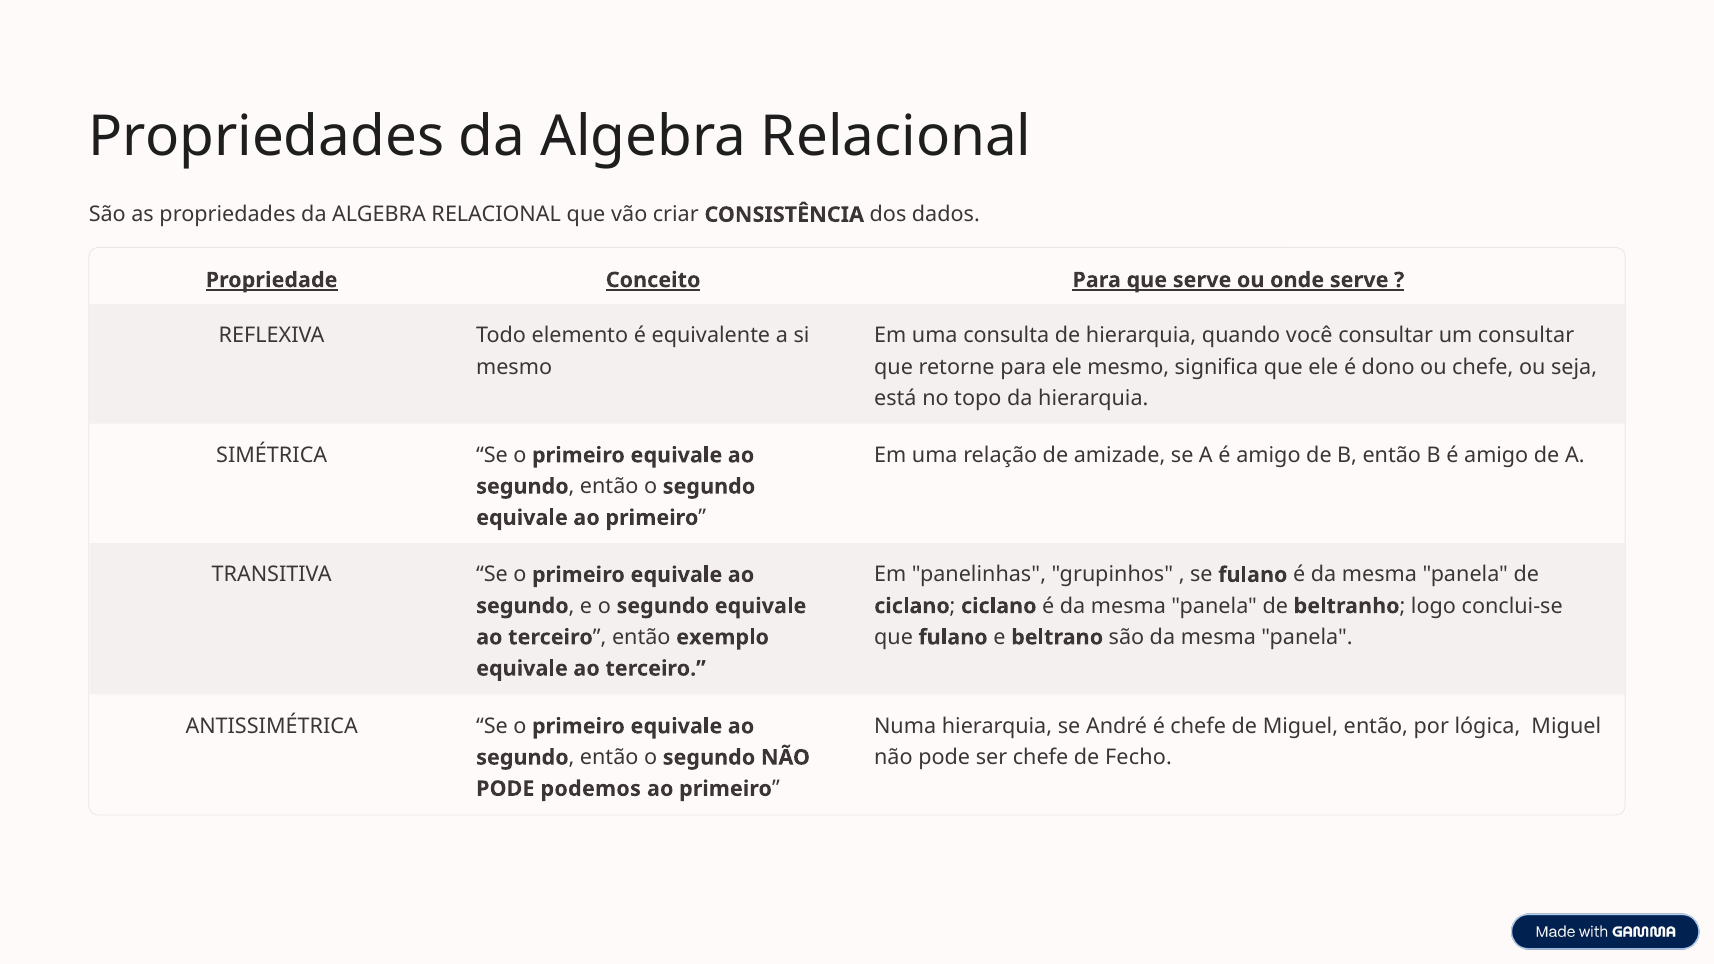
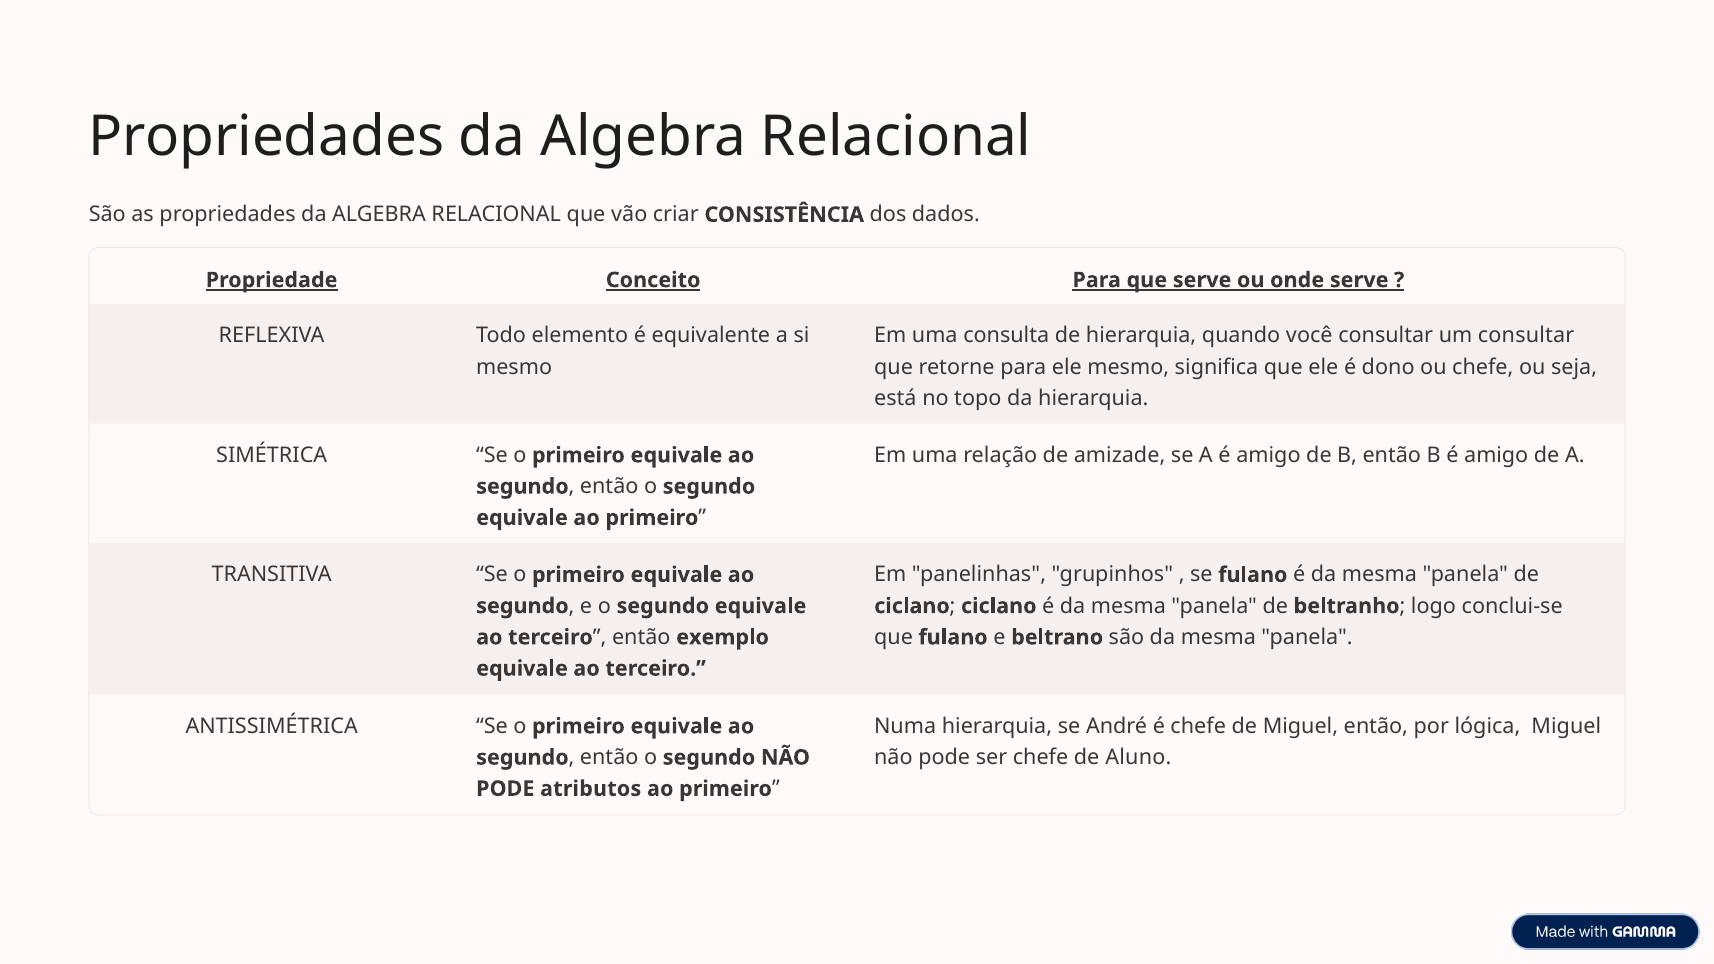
Fecho: Fecho -> Aluno (1138, 758)
podemos: podemos -> atributos (591, 789)
